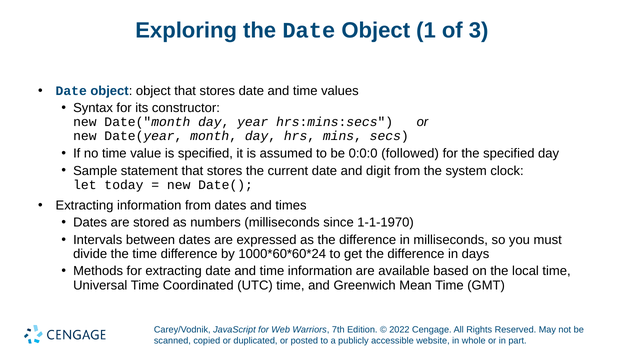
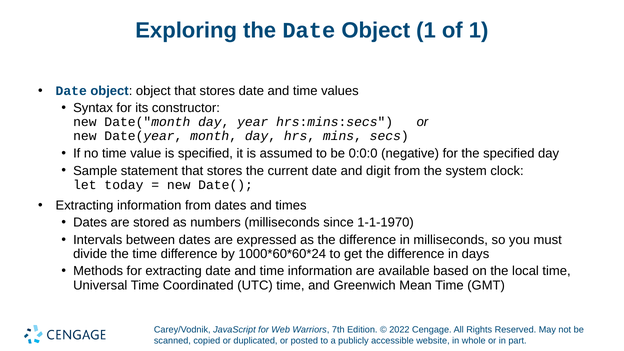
of 3: 3 -> 1 (479, 30)
followed: followed -> negative (410, 153)
